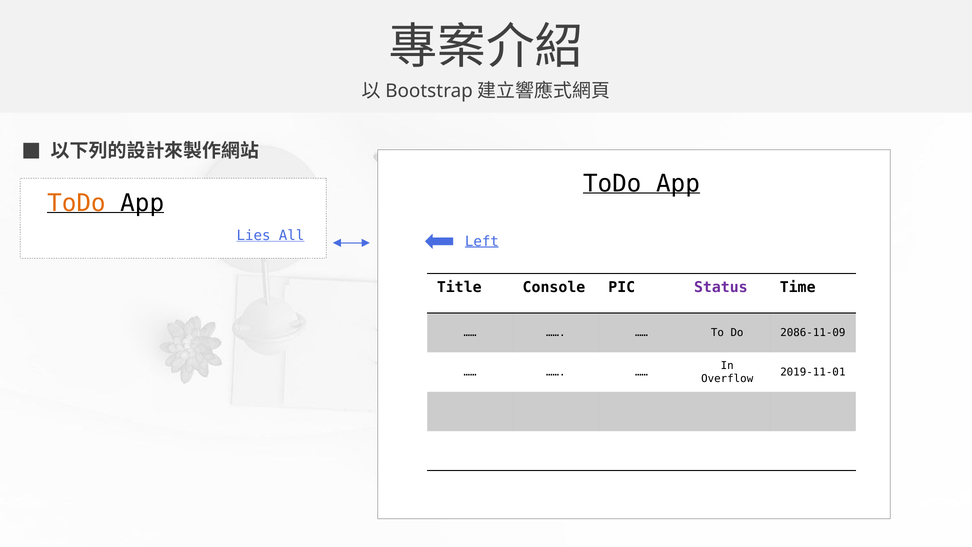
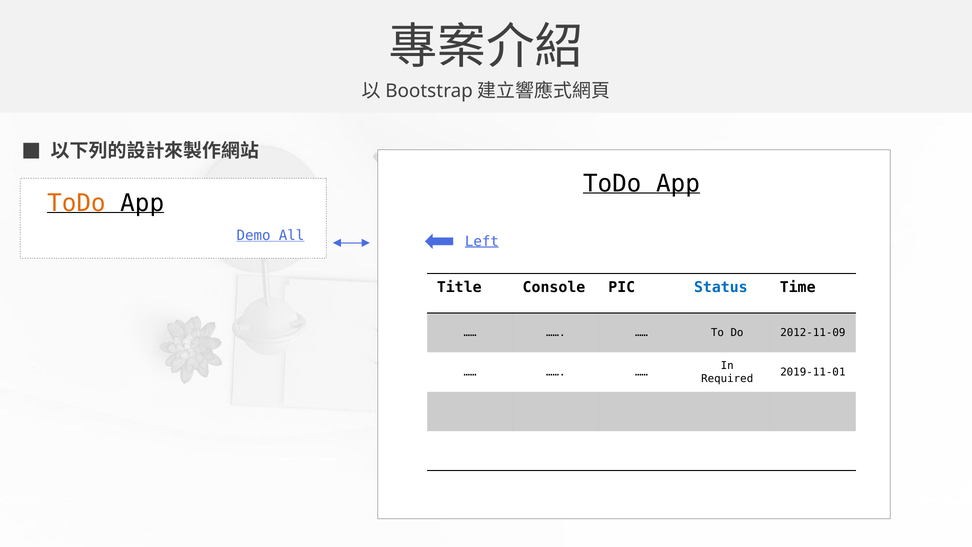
Lies: Lies -> Demo (254, 236)
Status colour: purple -> blue (721, 287)
2086-11-09: 2086-11-09 -> 2012-11-09 (813, 333)
Overflow: Overflow -> Required (727, 378)
